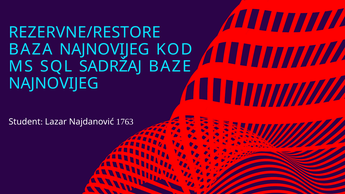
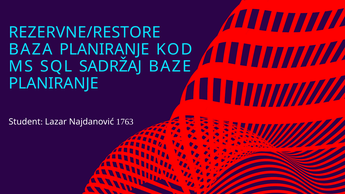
BAZA NAJNOVIJEG: NAJNOVIJEG -> PLANIRANJE (104, 49)
NAJNOVIJEG: NAJNOVIJEG -> PLANIRANJE (54, 84)
